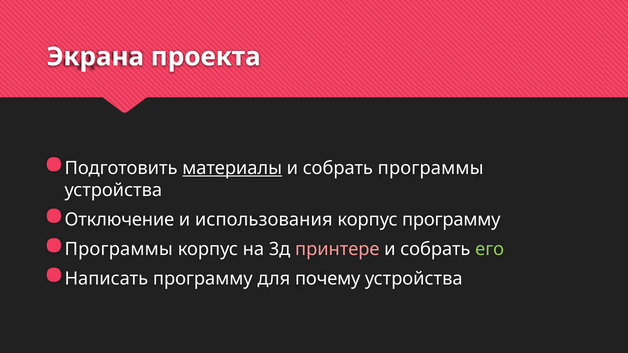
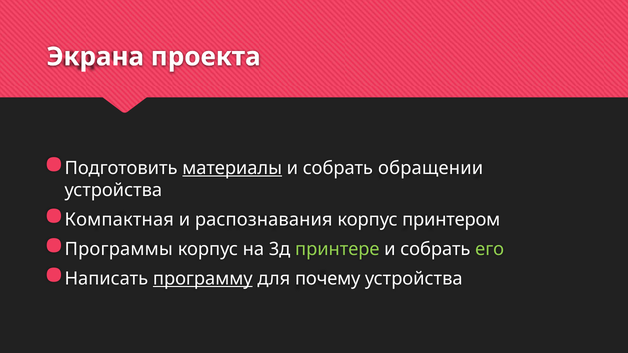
собрать программы: программы -> обращении (431, 168)
Отключение: Отключение -> Компактная (119, 220)
использования: использования -> распознавания (264, 220)
корпус программу: программу -> принтером (451, 220)
принтере colour: pink -> light green (337, 249)
программу underline: none -> present (203, 279)
